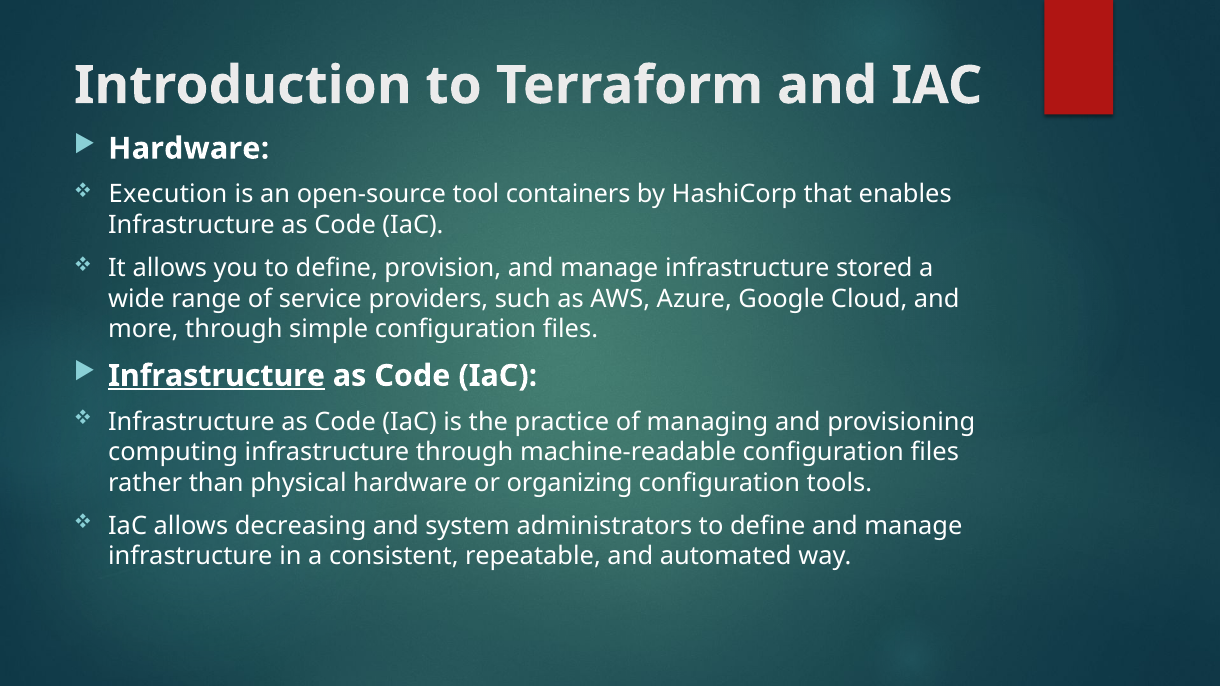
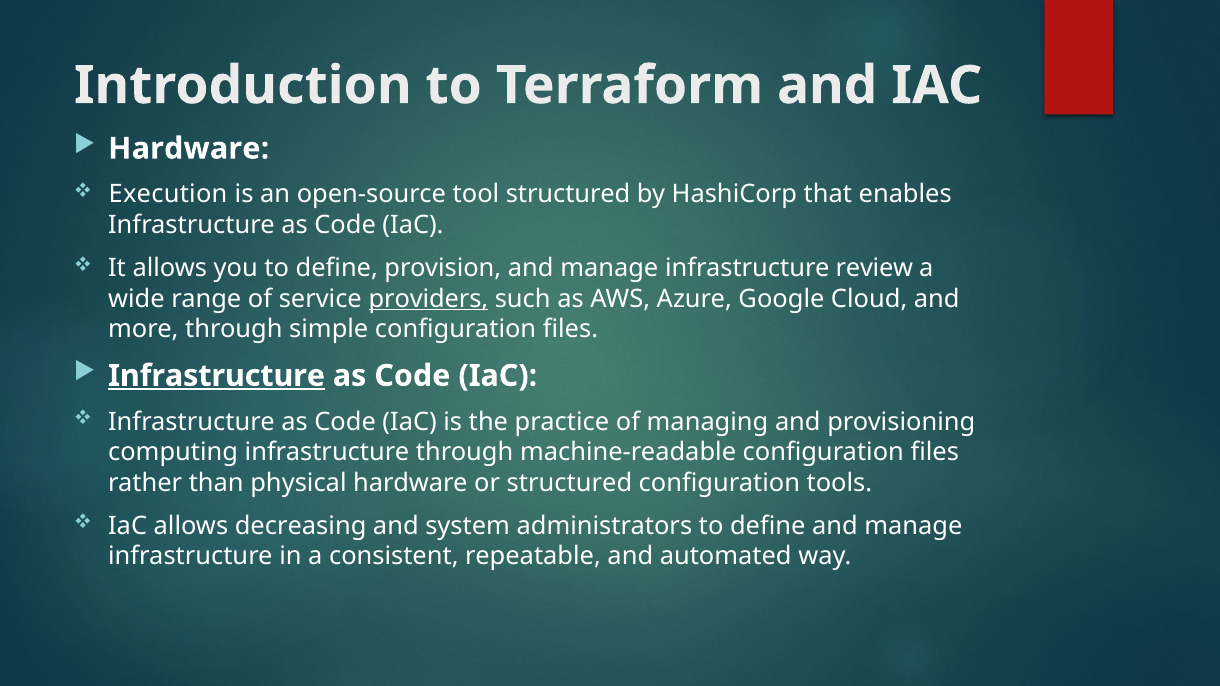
tool containers: containers -> structured (568, 194)
stored: stored -> review (874, 268)
providers underline: none -> present (428, 299)
or organizing: organizing -> structured (569, 483)
